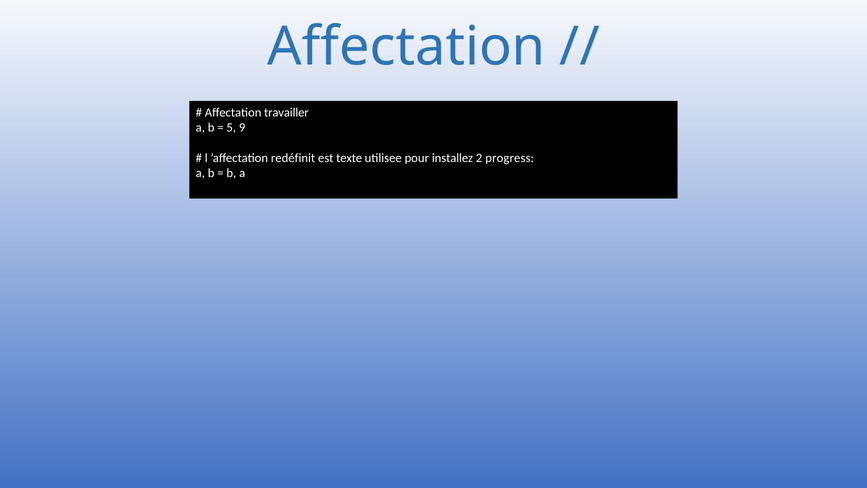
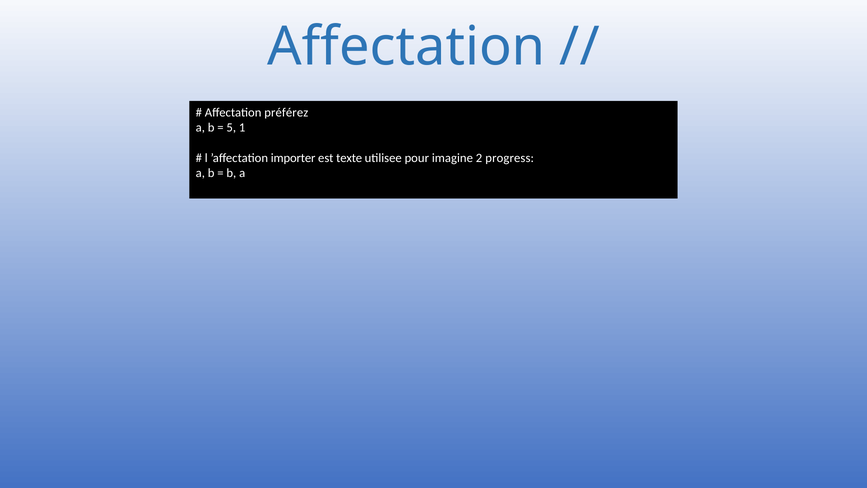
travailler: travailler -> préférez (286, 112)
9: 9 -> 1 (242, 128)
redéfinit: redéfinit -> importer (293, 158)
installez: installez -> imagine (452, 158)
